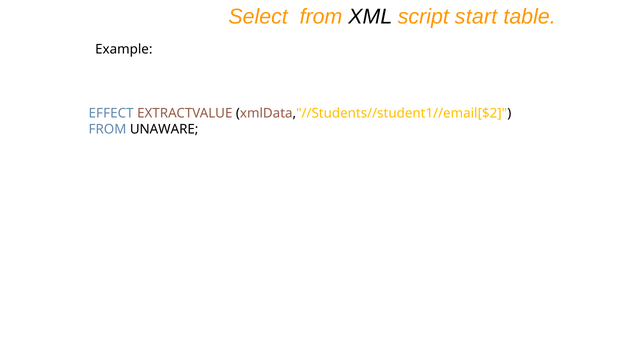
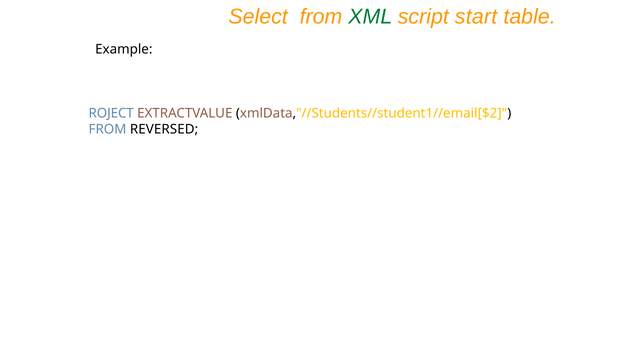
XML colour: black -> green (370, 17)
EFFECT: EFFECT -> ROJECT (111, 113)
UNAWARE: UNAWARE -> REVERSED (164, 129)
